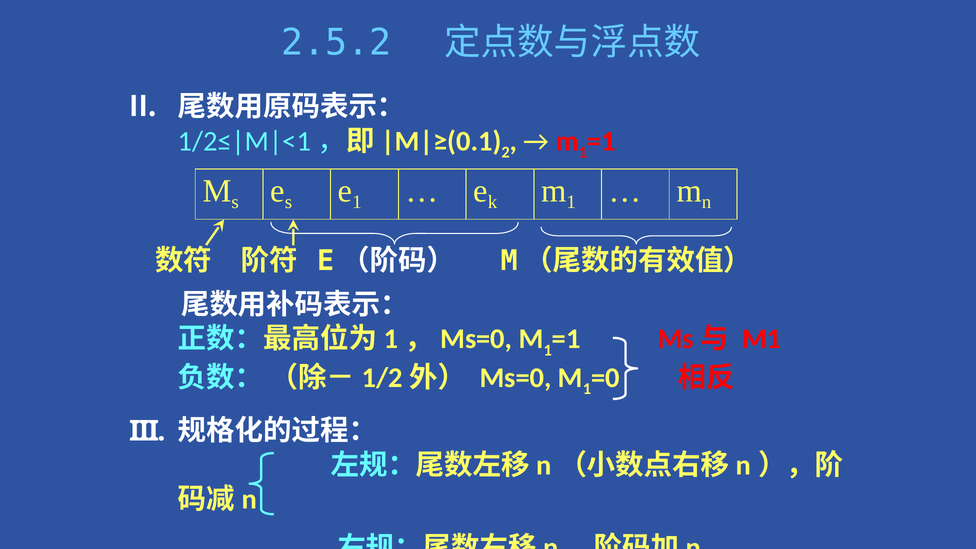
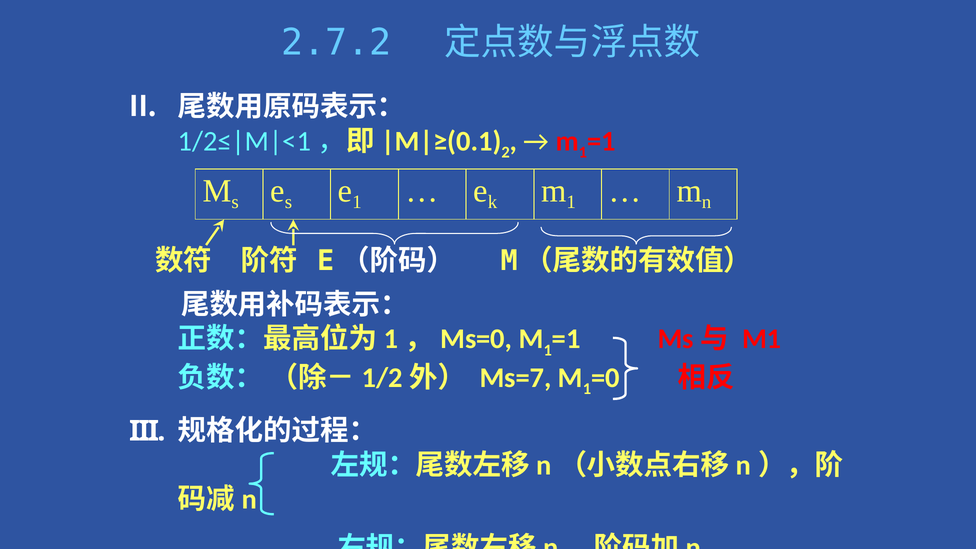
2.5.2: 2.5.2 -> 2.7.2 (336, 43)
Ms=0: Ms=0 -> Ms=7 (516, 378)
